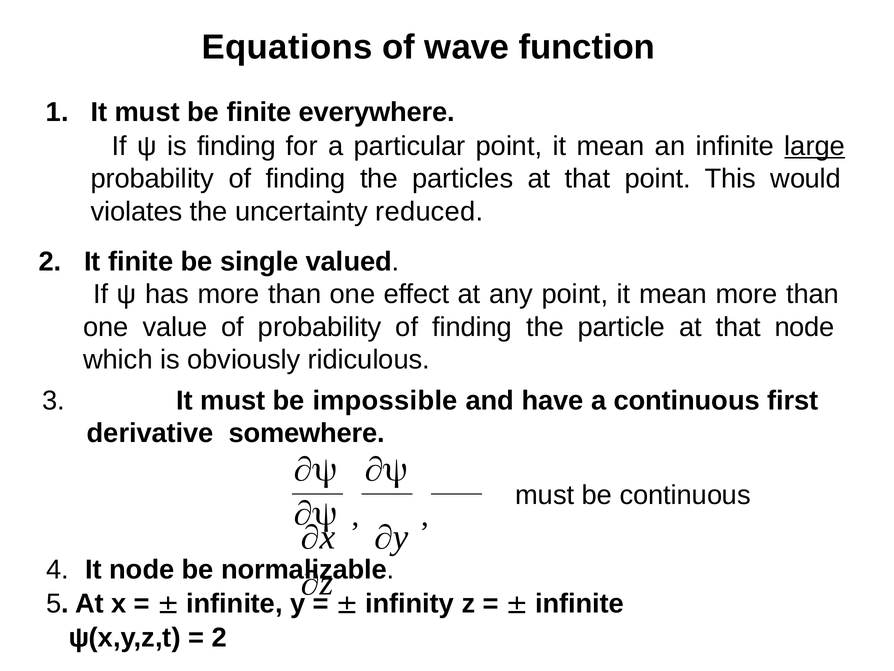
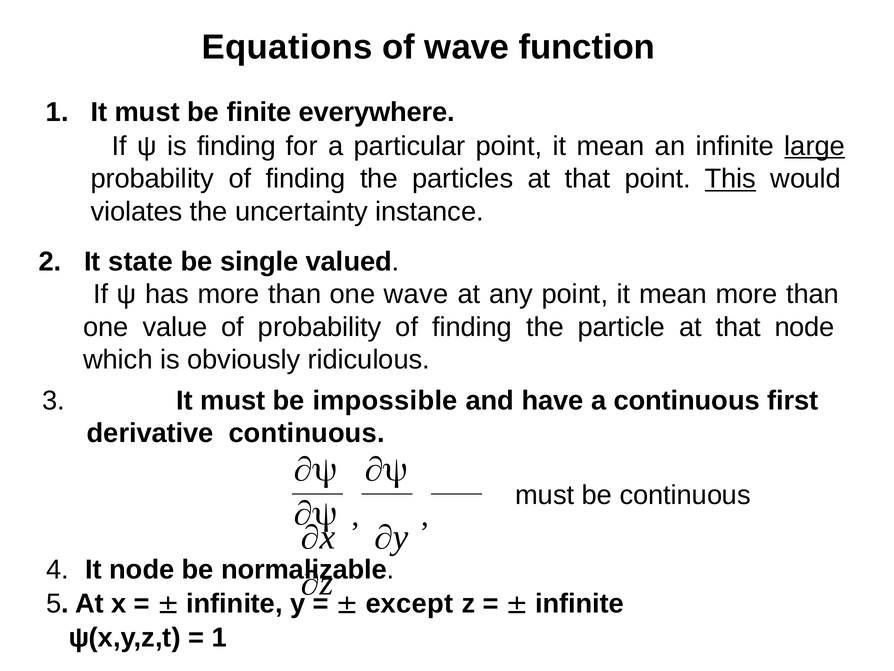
This underline: none -> present (730, 179)
reduced: reduced -> instance (429, 212)
It finite: finite -> state (140, 261)
one effect: effect -> wave (416, 294)
derivative somewhere: somewhere -> continuous (307, 433)
infinity: infinity -> except (409, 603)
2: 2 -> 1 (219, 637)
